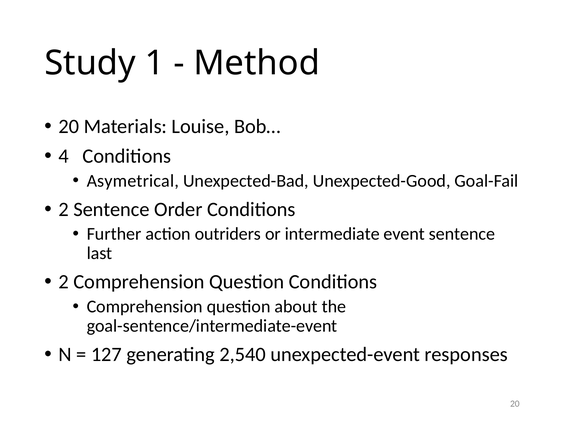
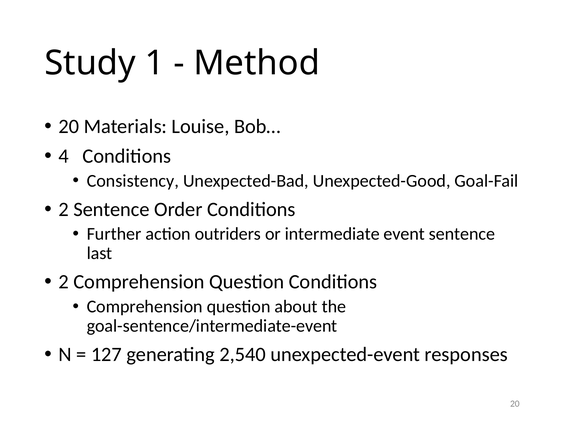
Asymetrical: Asymetrical -> Consistency (133, 181)
